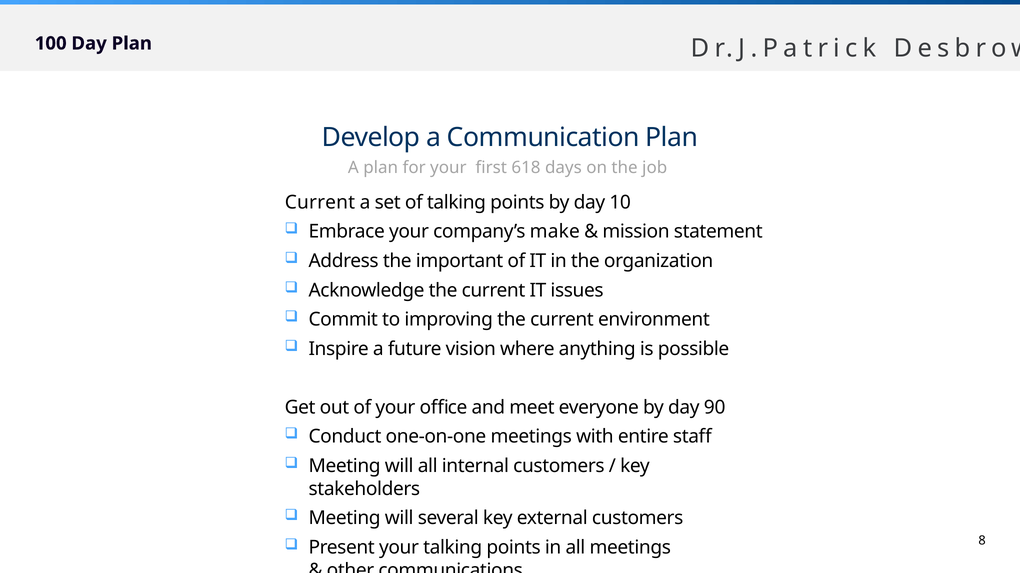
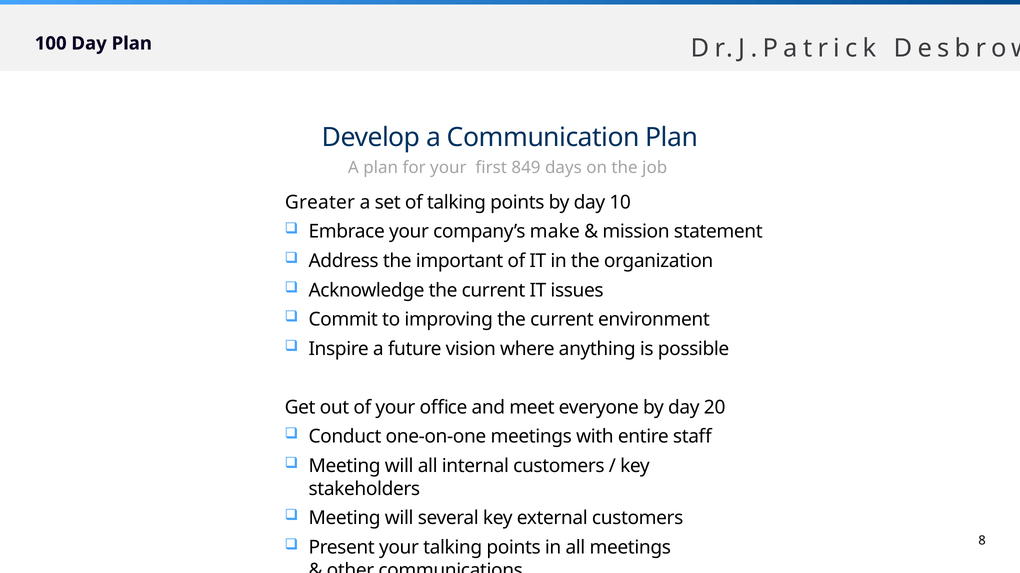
618: 618 -> 849 (526, 168)
Current: Current -> Greater (320, 203)
90: 90 -> 20 (715, 408)
